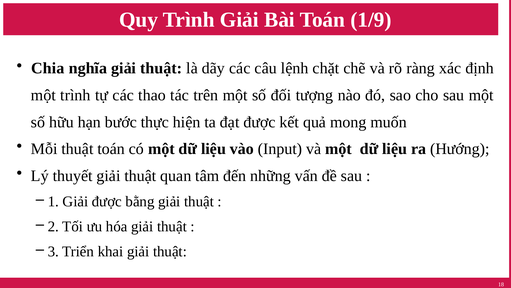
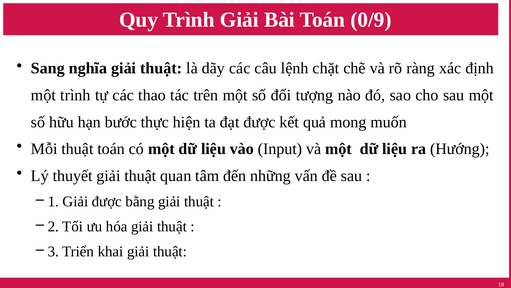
1/9: 1/9 -> 0/9 (371, 20)
Chia: Chia -> Sang (48, 68)
